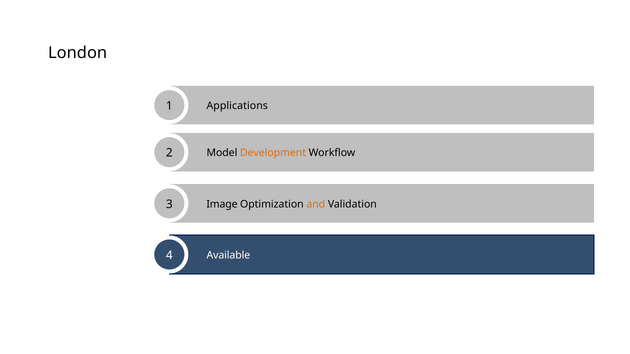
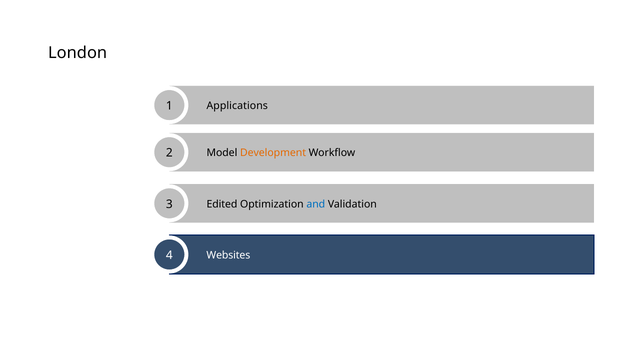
Image: Image -> Edited (222, 204)
and colour: orange -> blue (316, 204)
Available: Available -> Websites (228, 255)
